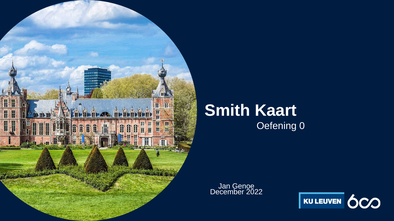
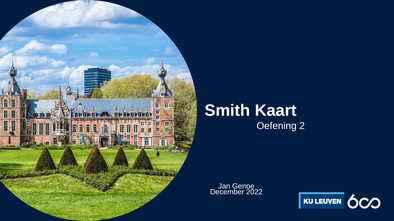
0: 0 -> 2 (302, 126)
